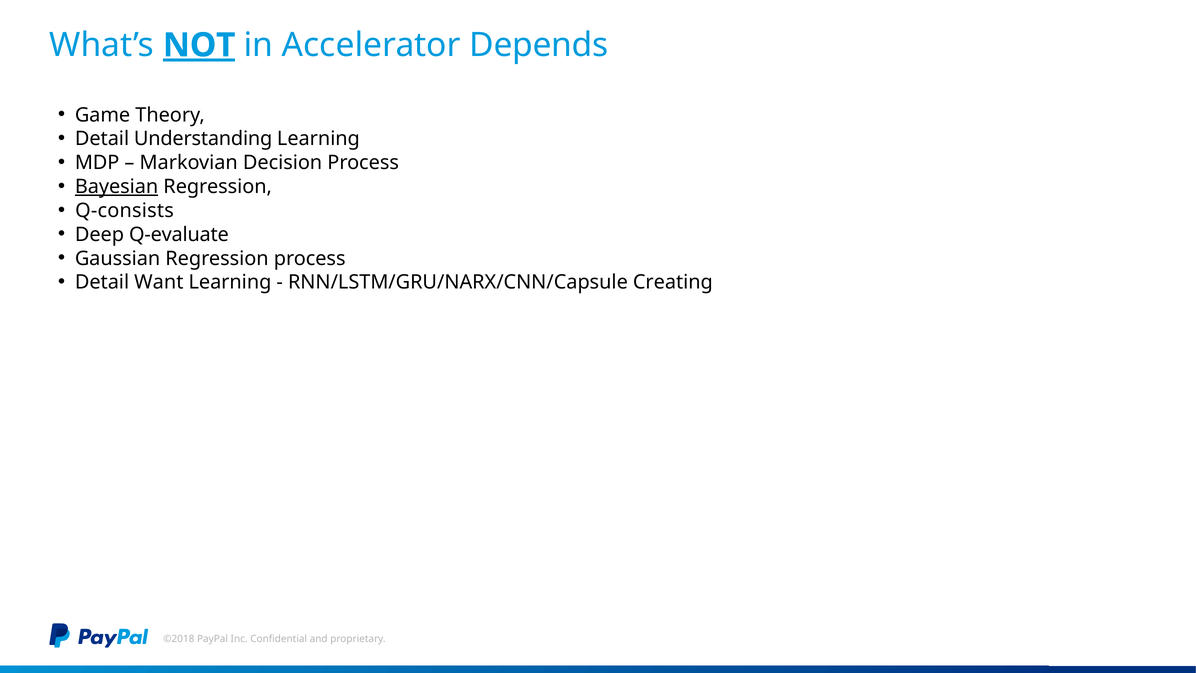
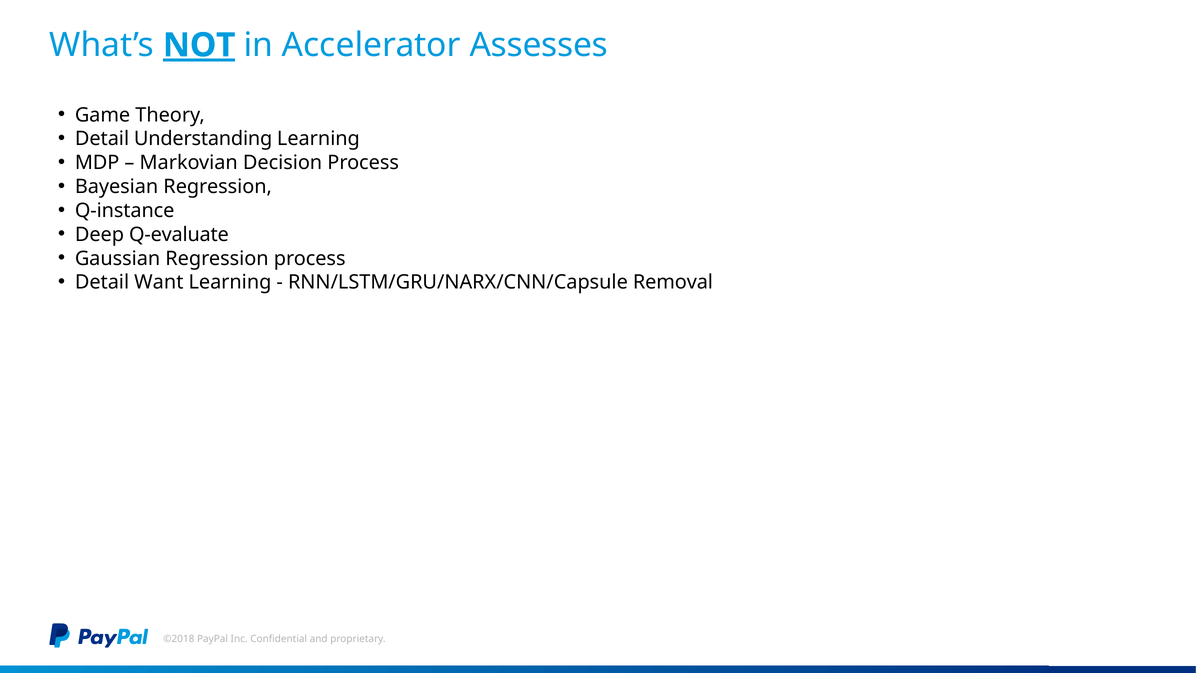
Depends: Depends -> Assesses (539, 45)
Bayesian underline: present -> none (117, 187)
Q-consists: Q-consists -> Q-instance (125, 211)
Creating: Creating -> Removal (673, 282)
